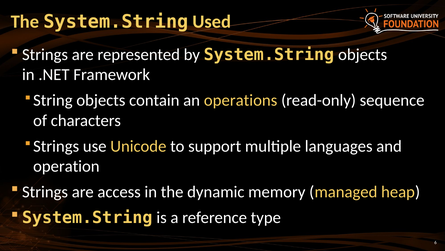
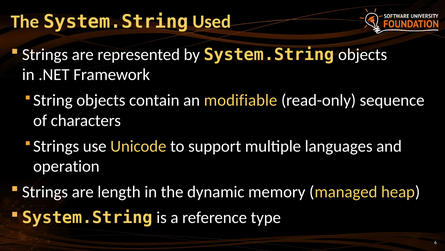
operations: operations -> modifiable (241, 100)
access: access -> length (119, 191)
